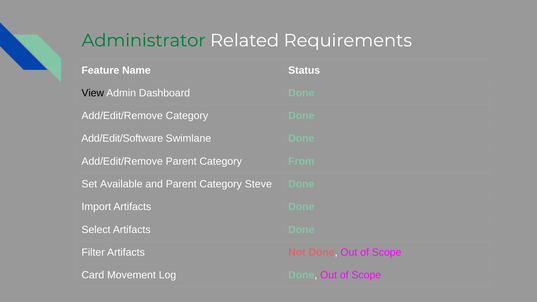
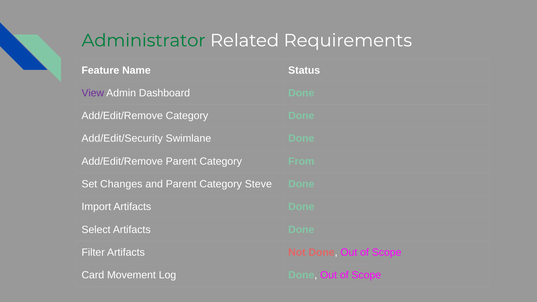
View colour: black -> purple (93, 93)
Add/Edit/Software: Add/Edit/Software -> Add/Edit/Security (122, 139)
Available: Available -> Changes (121, 184)
